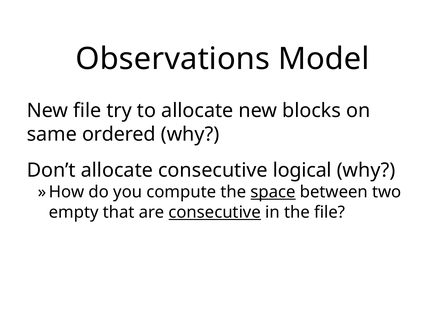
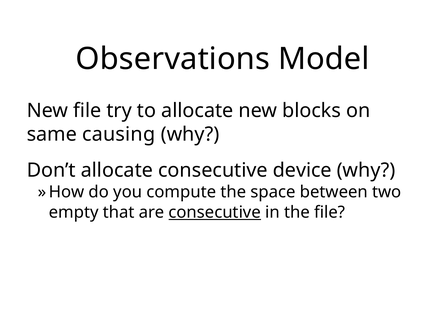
ordered: ordered -> causing (119, 134)
logical: logical -> device (302, 170)
space underline: present -> none (273, 192)
